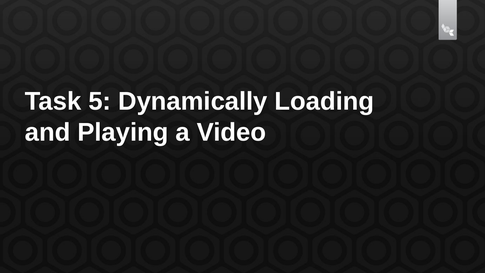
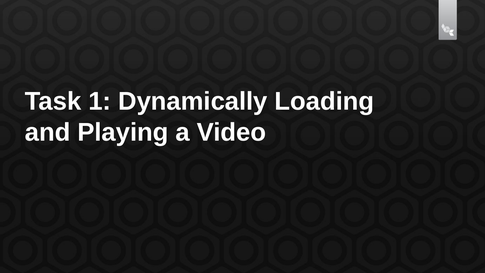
5: 5 -> 1 (100, 101)
